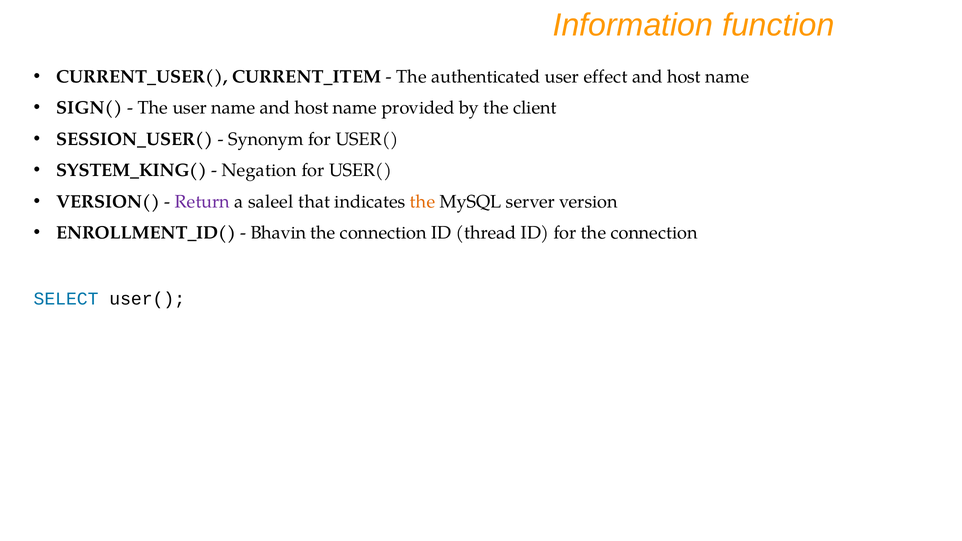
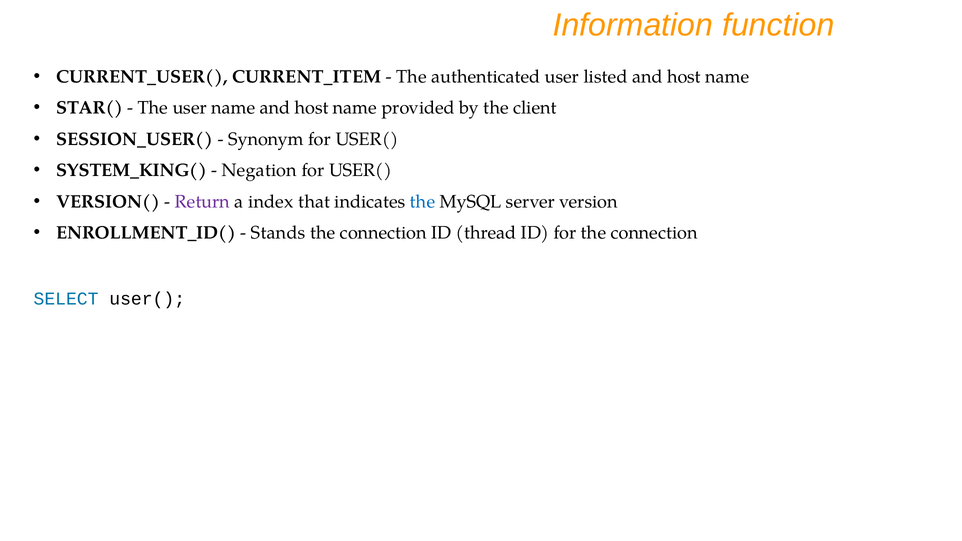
effect: effect -> listed (606, 77)
SIGN(: SIGN( -> STAR( (90, 108)
saleel: saleel -> index (271, 202)
the colour: orange -> blue (423, 202)
Bhavin: Bhavin -> Stands (278, 233)
